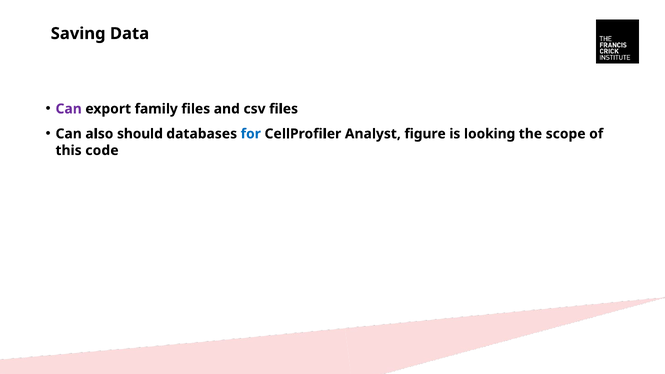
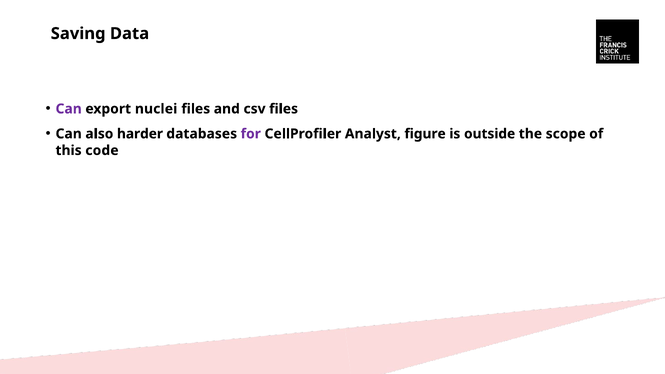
family: family -> nuclei (156, 109)
should: should -> harder (140, 134)
for colour: blue -> purple (251, 134)
looking: looking -> outside (490, 134)
